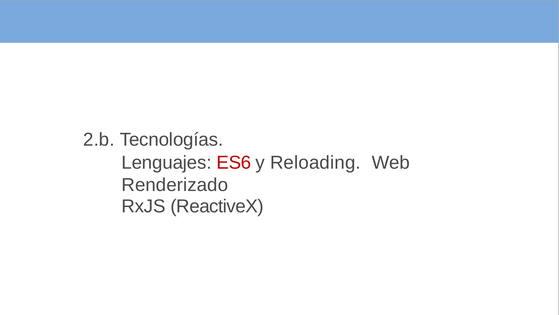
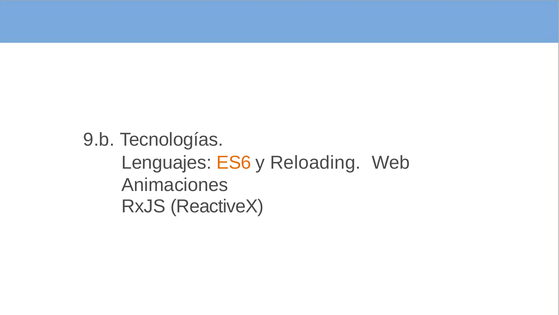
2.b: 2.b -> 9.b (99, 139)
ES6 colour: red -> orange (234, 162)
Renderizado: Renderizado -> Animaciones (175, 185)
